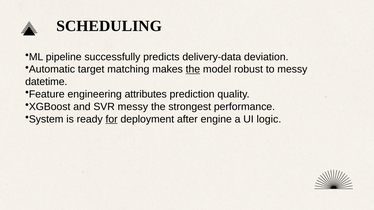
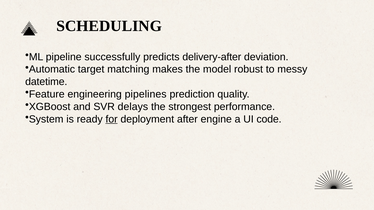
delivery-data: delivery-data -> delivery-after (212, 57)
the underline: present -> none (193, 69)
attributes: attributes -> pipelines (146, 94)
SVR messy: messy -> delays (133, 107)
logic: logic -> code (269, 119)
